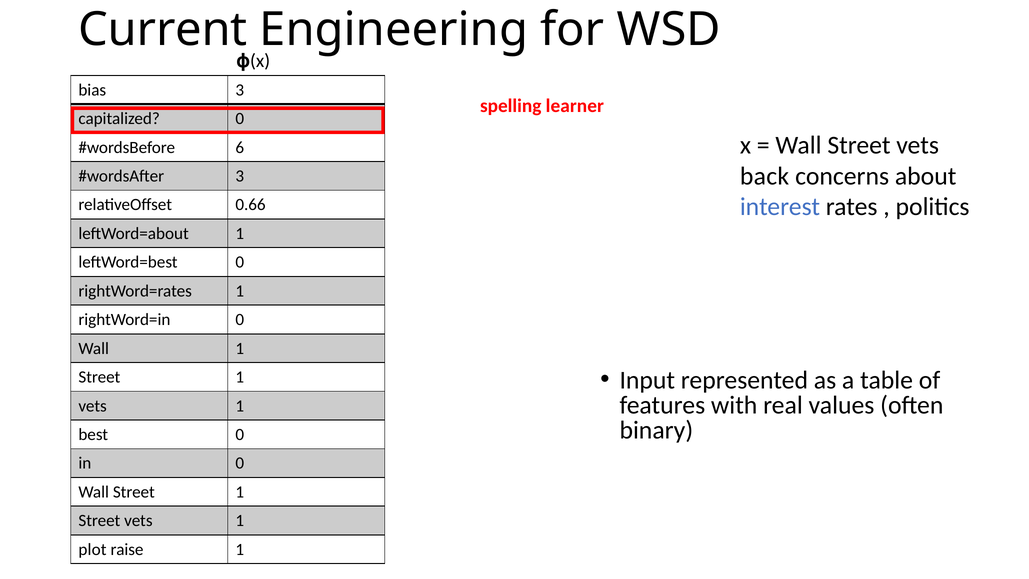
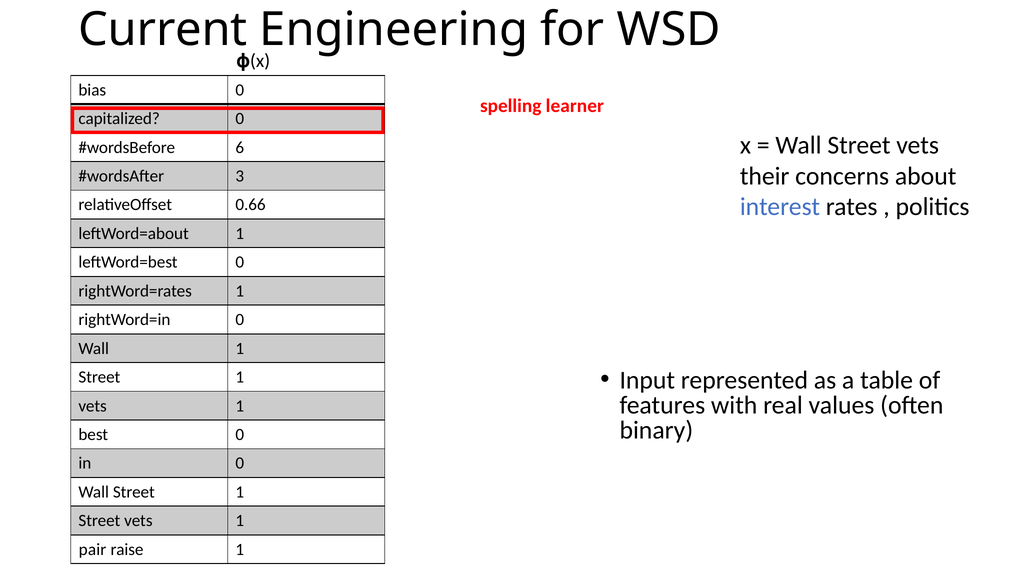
bias 3: 3 -> 0 (240, 90)
back: back -> their (765, 176)
plot: plot -> pair (93, 549)
